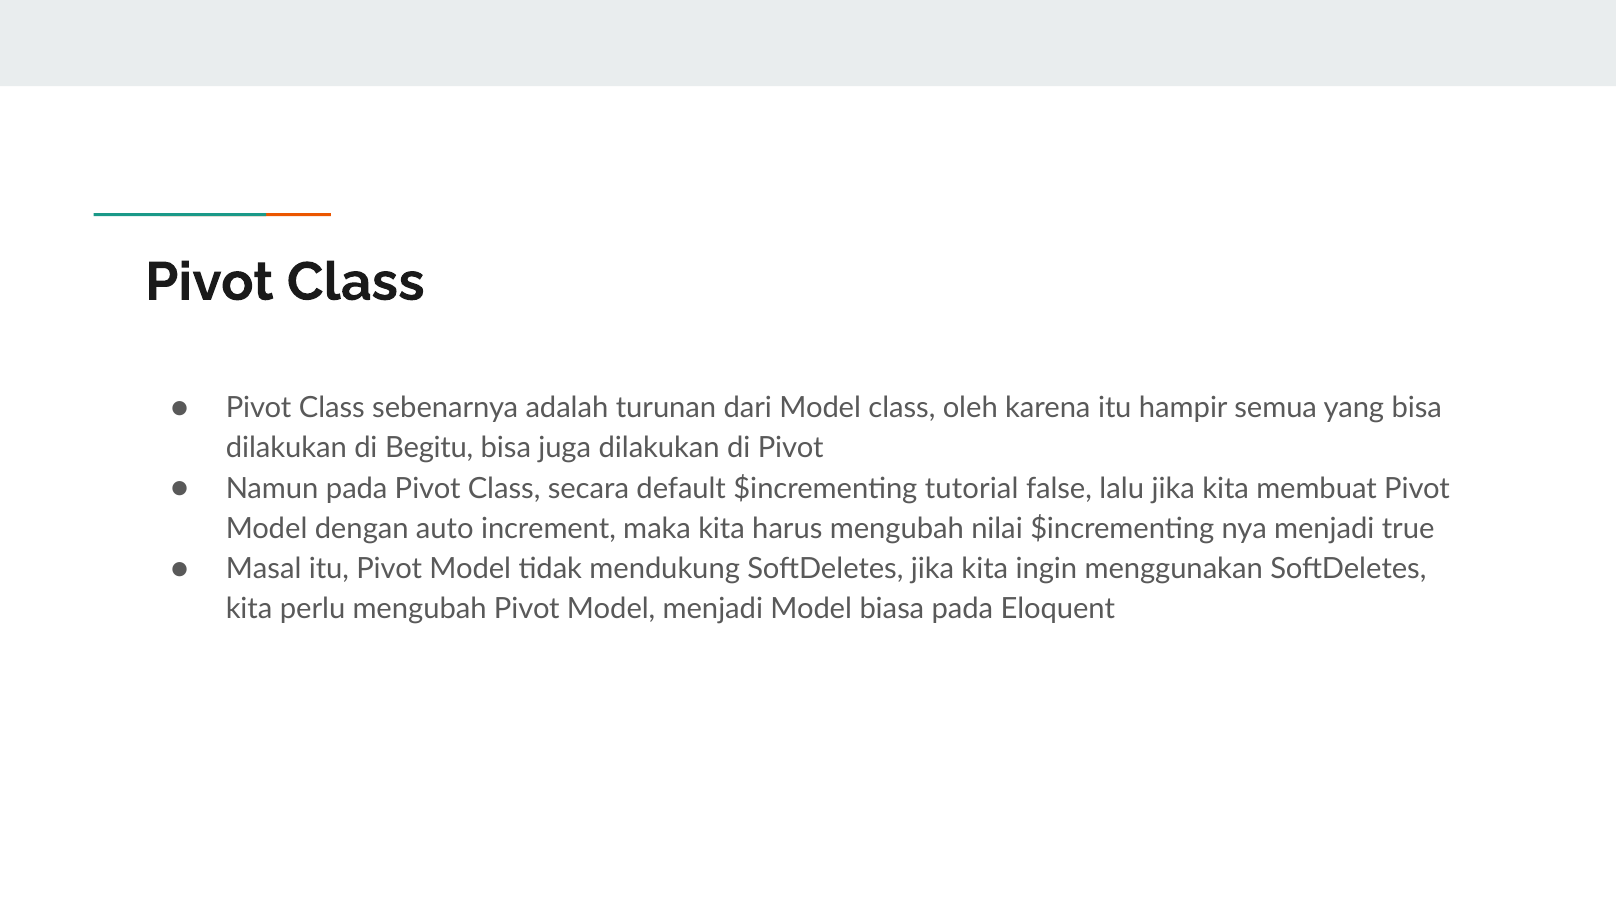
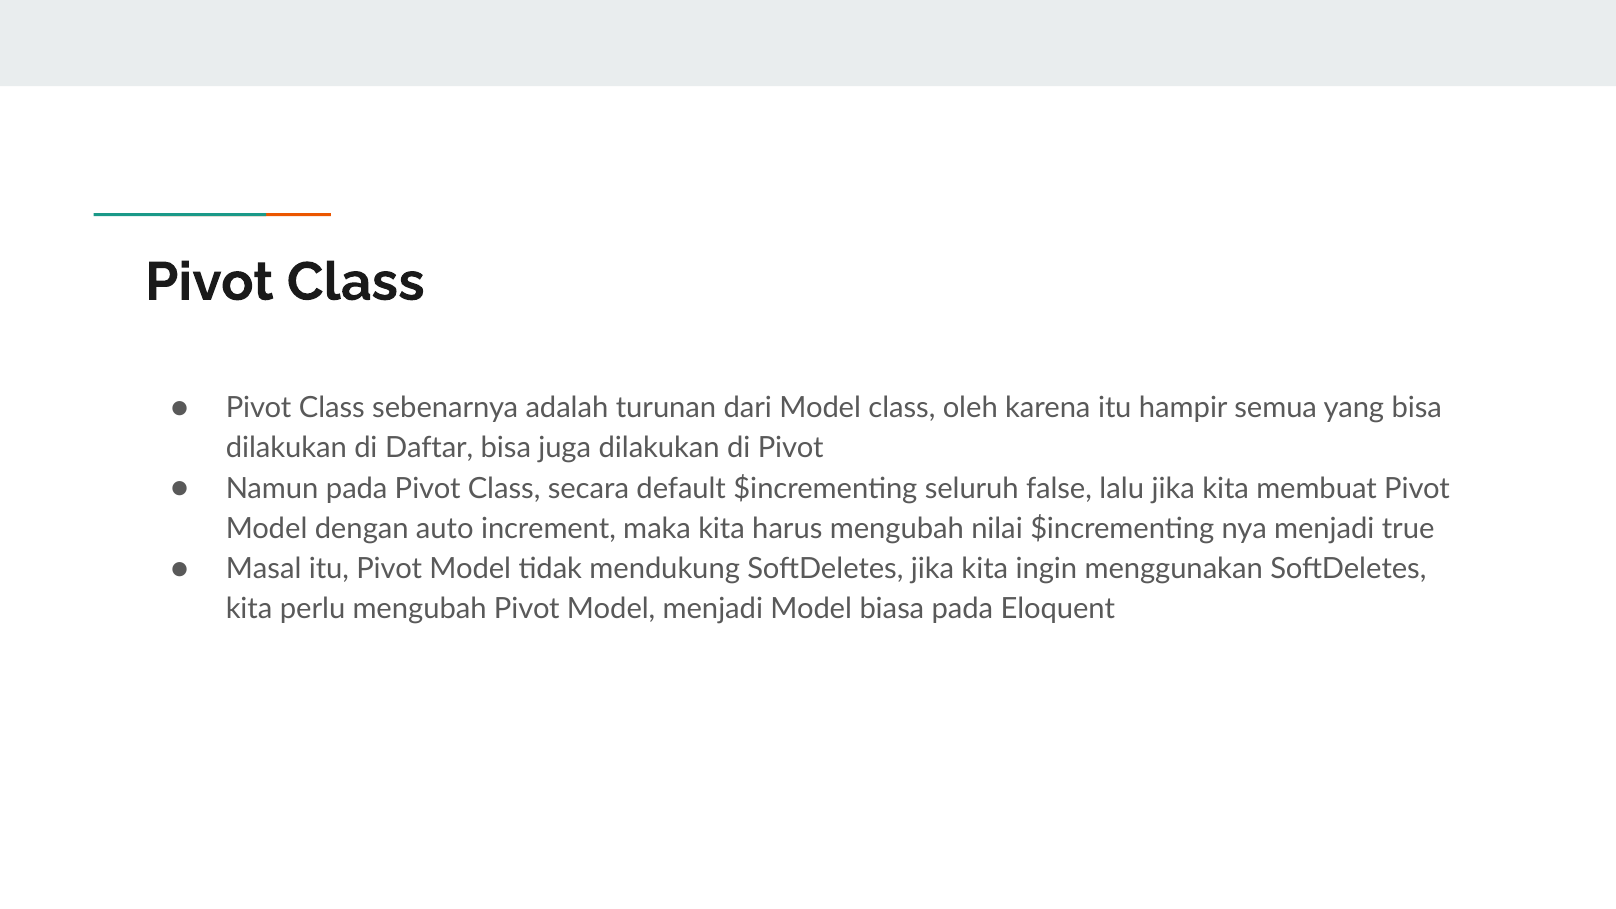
Begitu: Begitu -> Daftar (429, 448)
tutorial: tutorial -> seluruh (972, 488)
